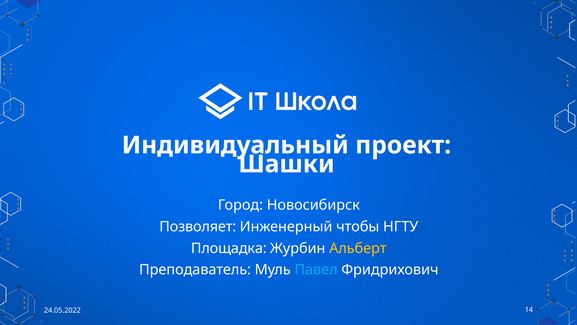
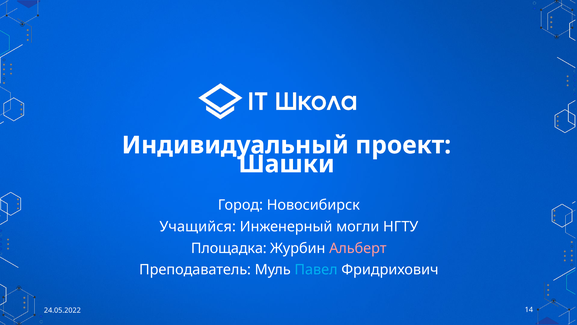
Позволяет: Позволяет -> Учащийся (198, 226)
чтобы: чтобы -> могли (358, 226)
Альберт colour: yellow -> pink (358, 248)
